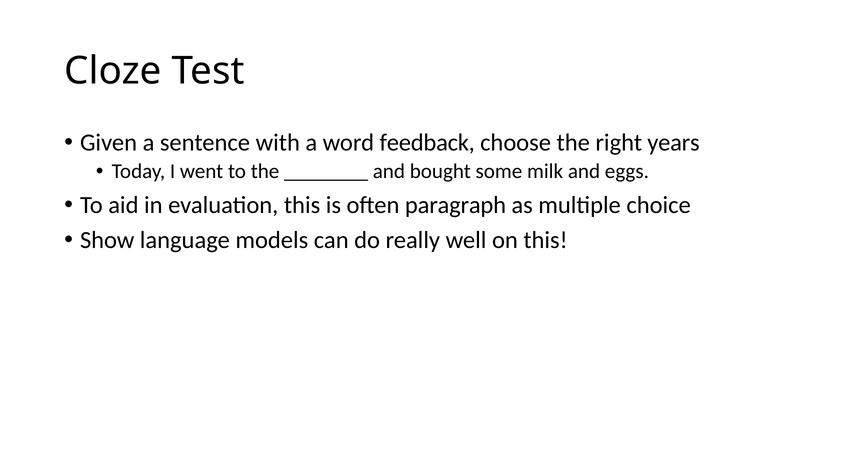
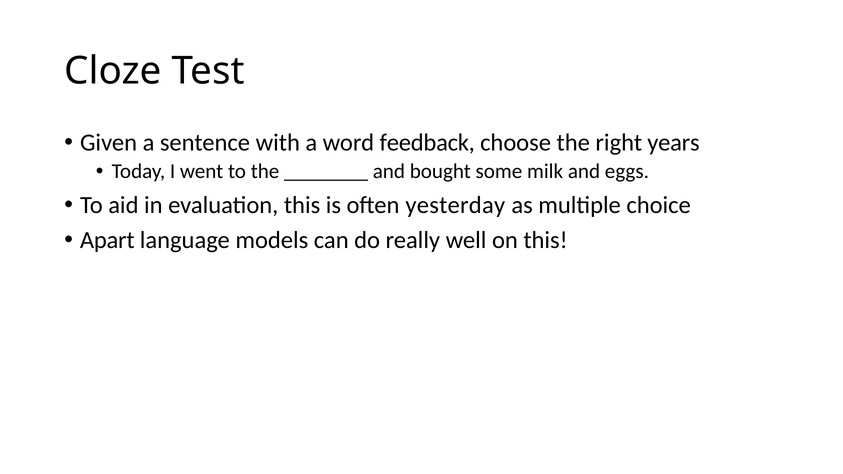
paragraph: paragraph -> yesterday (455, 205)
Show: Show -> Apart (107, 240)
